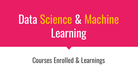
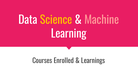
Machine colour: yellow -> pink (102, 20)
